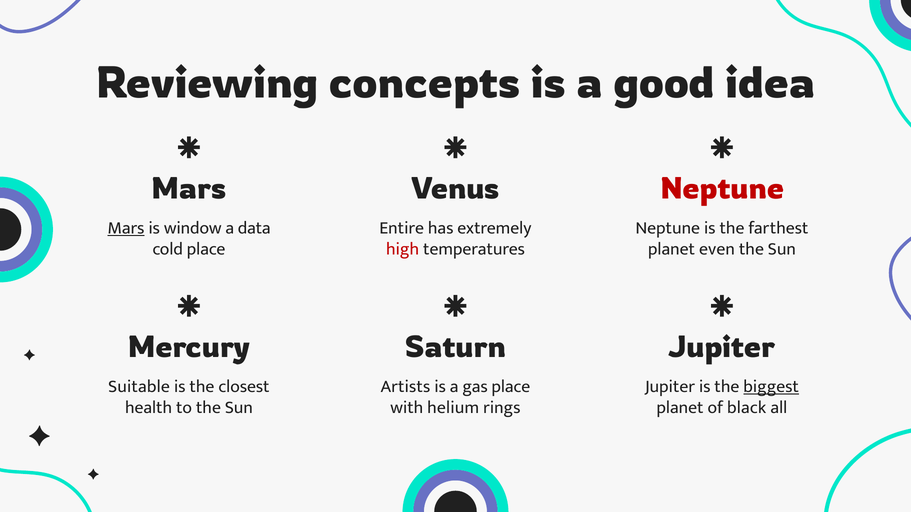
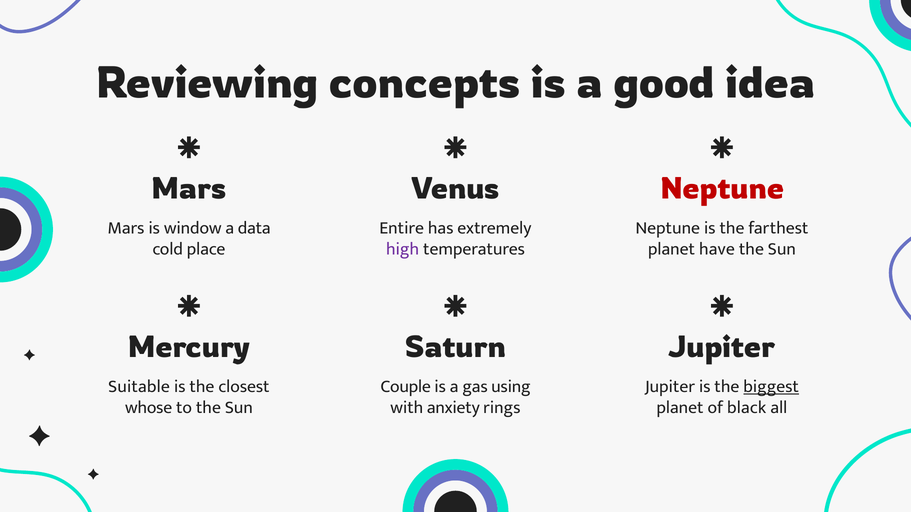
Mars underline: present -> none (126, 228)
high colour: red -> purple (403, 249)
even: even -> have (717, 249)
Artists: Artists -> Couple (406, 387)
gas place: place -> using (511, 387)
health: health -> whose (149, 408)
helium: helium -> anxiety (453, 408)
